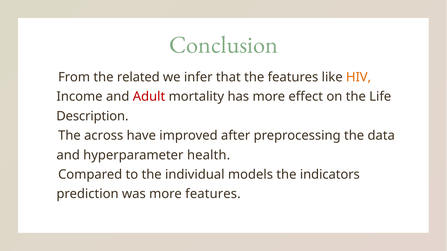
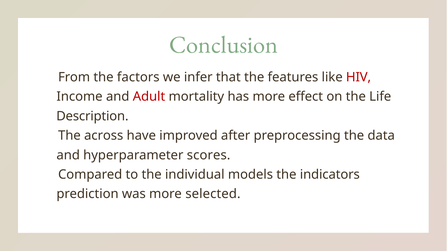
related: related -> factors (138, 77)
HIV colour: orange -> red (358, 77)
health: health -> scores (209, 155)
more features: features -> selected (213, 194)
